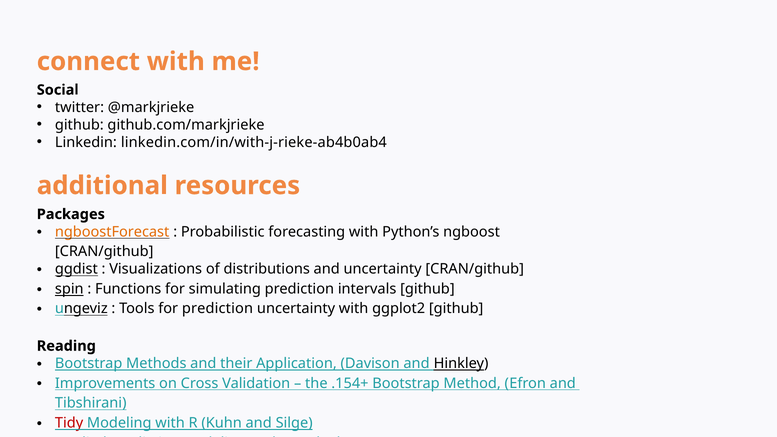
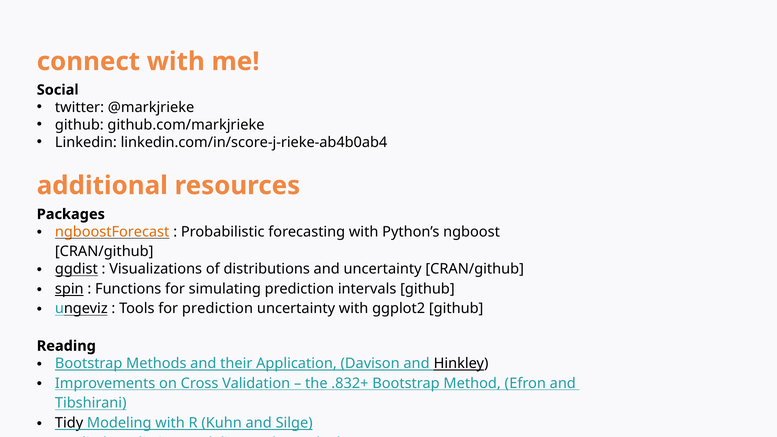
linkedin.com/in/with-j-rieke-ab4b0ab4: linkedin.com/in/with-j-rieke-ab4b0ab4 -> linkedin.com/in/score-j-rieke-ab4b0ab4 (254, 142)
.154+: .154+ -> .832+ (350, 383)
Tidy colour: red -> black (69, 423)
